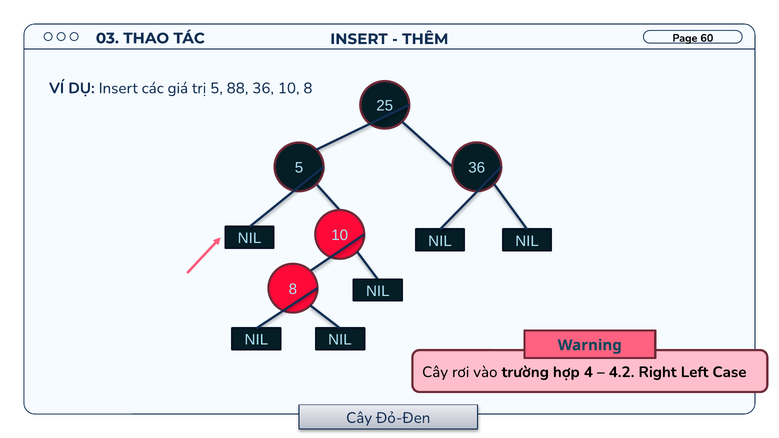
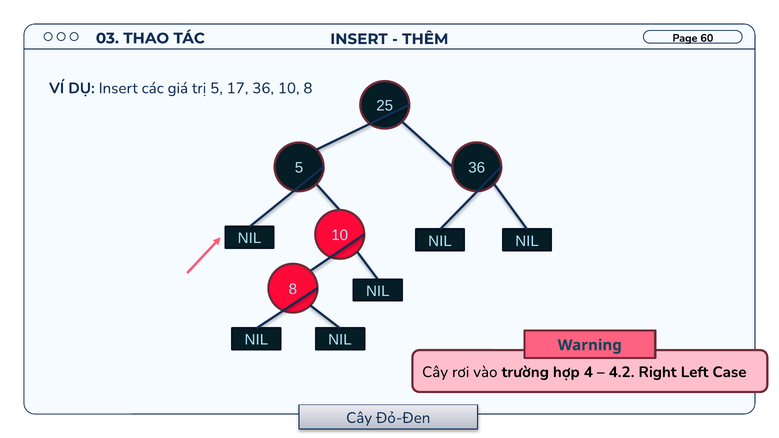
88: 88 -> 17 (237, 88)
